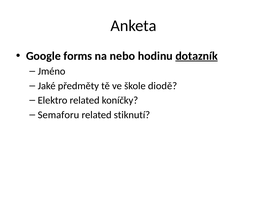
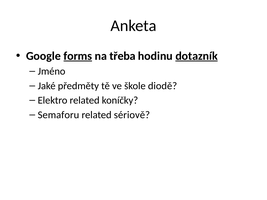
forms underline: none -> present (78, 56)
nebo: nebo -> třeba (123, 56)
stiknutí: stiknutí -> sériově (132, 115)
